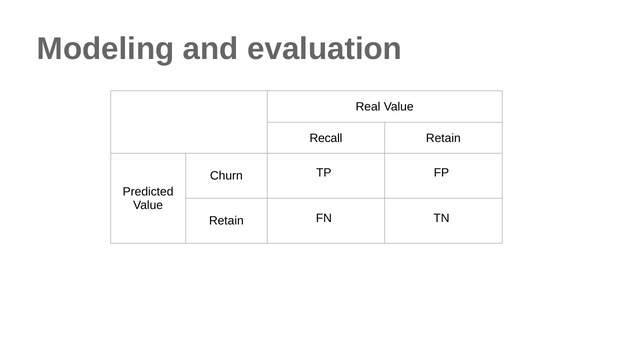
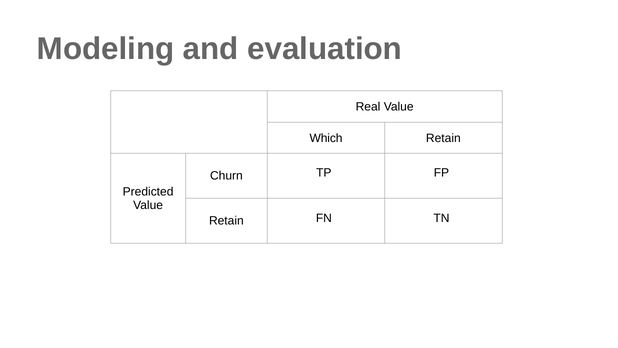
Recall: Recall -> Which (326, 138)
